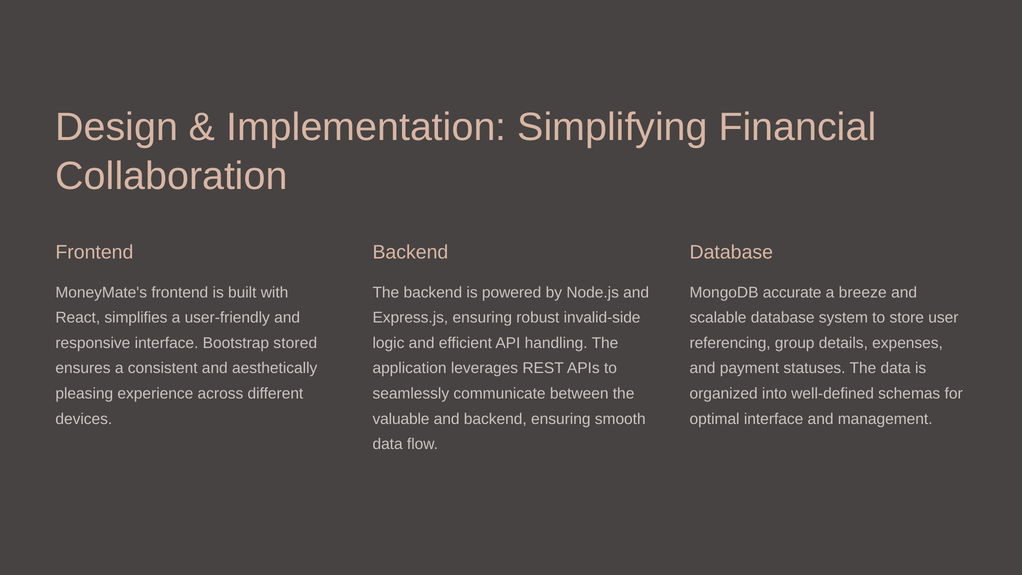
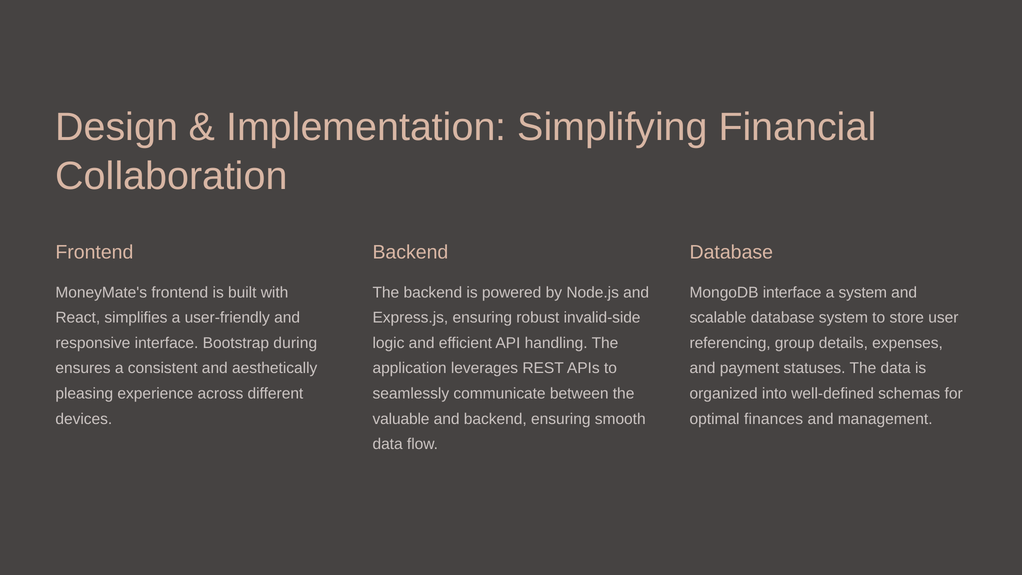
MongoDB accurate: accurate -> interface (792, 292)
a breeze: breeze -> system (863, 292)
stored: stored -> during (295, 343)
optimal interface: interface -> finances (774, 419)
